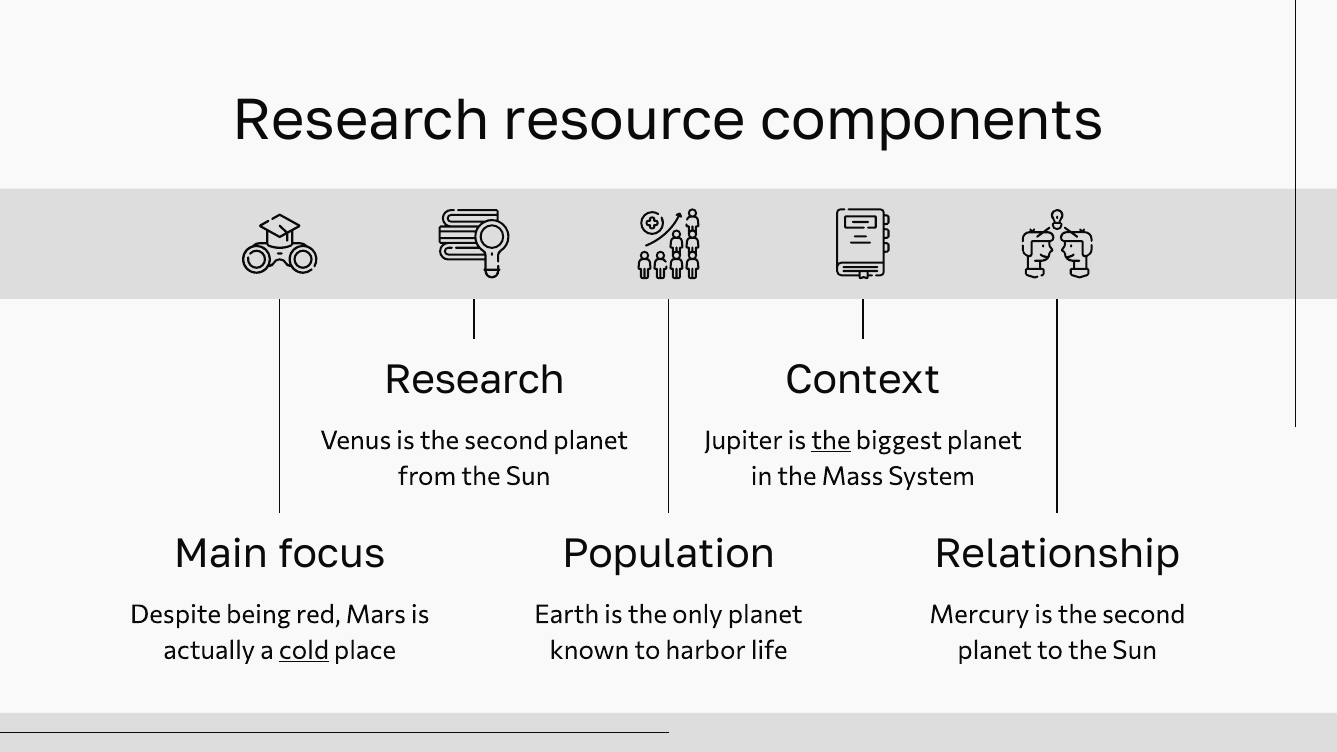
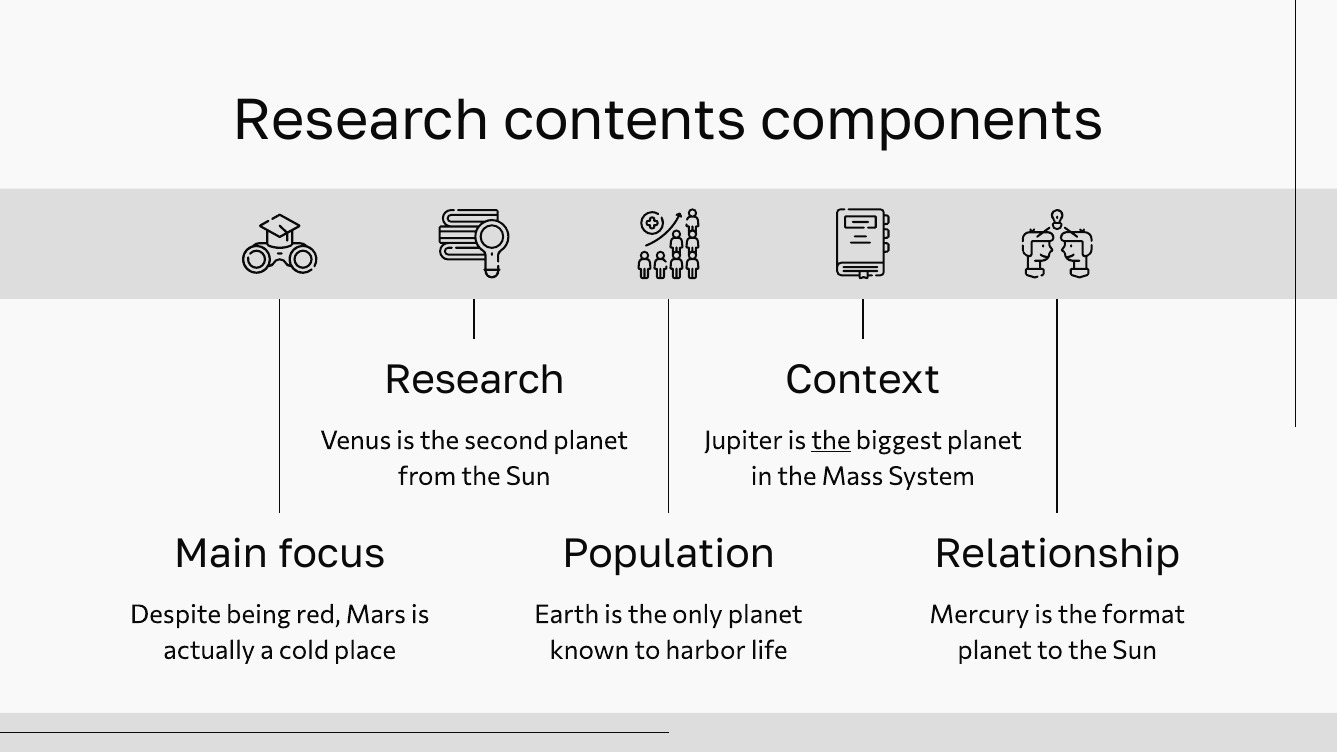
resource: resource -> contents (625, 121)
Mercury is the second: second -> format (1144, 615)
cold underline: present -> none (304, 650)
